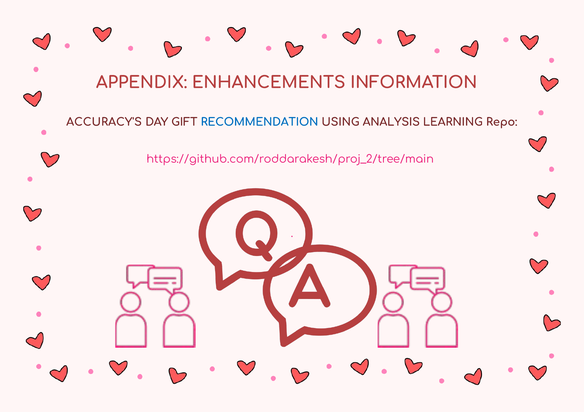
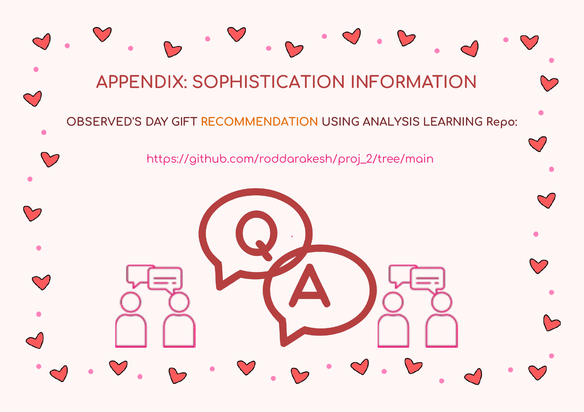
ENHANCEMENTS: ENHANCEMENTS -> SOPHISTICATION (269, 83)
ACCURACY'S: ACCURACY'S -> OBSERVED'S (104, 122)
RECOMMENDATION colour: blue -> orange (260, 122)
